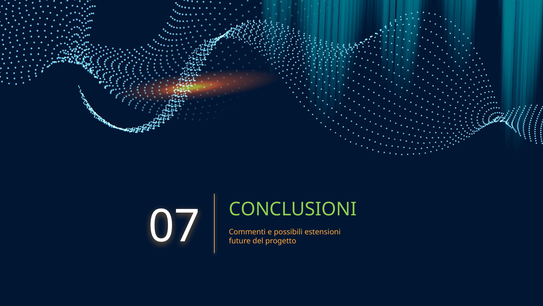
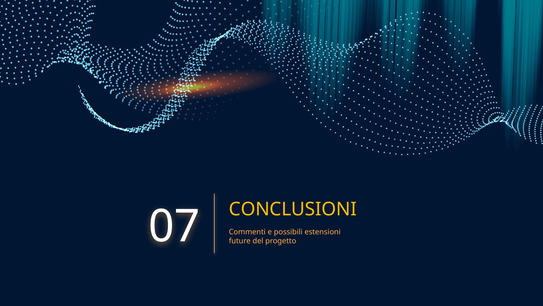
CONCLUSIONI colour: light green -> yellow (293, 209)
